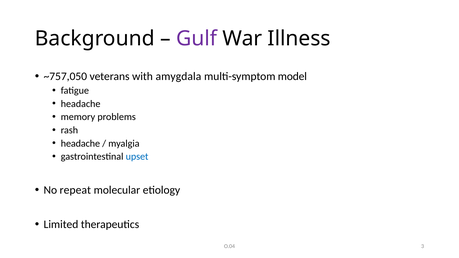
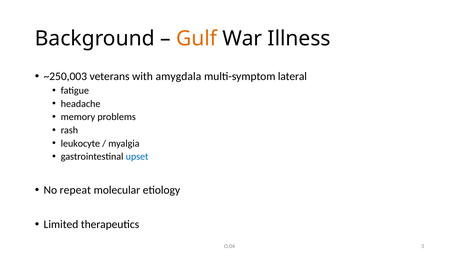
Gulf colour: purple -> orange (197, 39)
~757,050: ~757,050 -> ~250,003 (65, 77)
model: model -> lateral (292, 77)
headache: headache -> leukocyte (80, 143)
